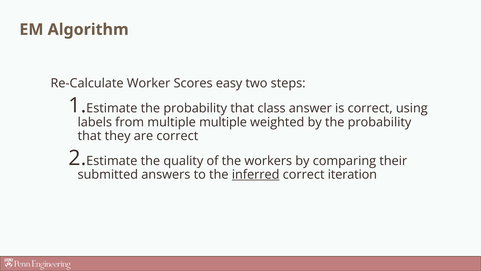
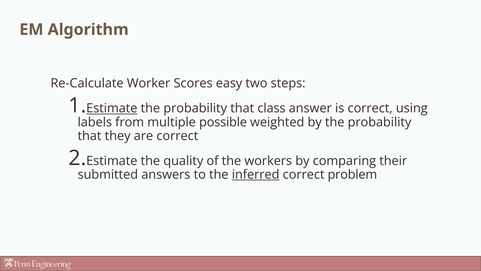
Estimate underline: none -> present (112, 108)
multiple multiple: multiple -> possible (223, 122)
iteration: iteration -> problem (352, 174)
